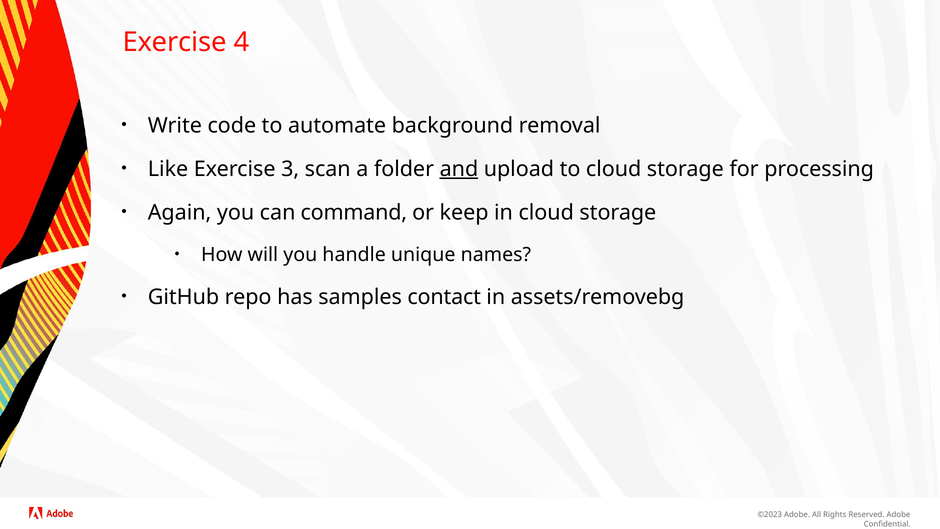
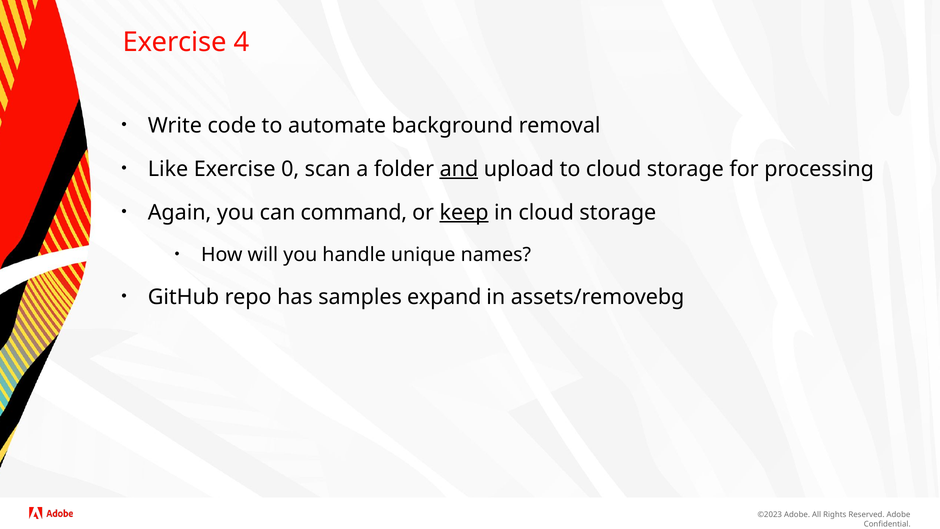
3: 3 -> 0 (290, 169)
keep underline: none -> present (464, 212)
contact: contact -> expand (444, 297)
